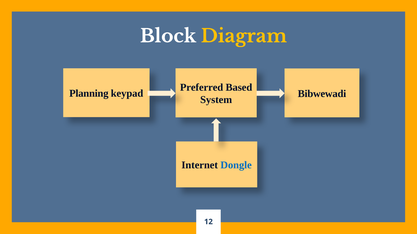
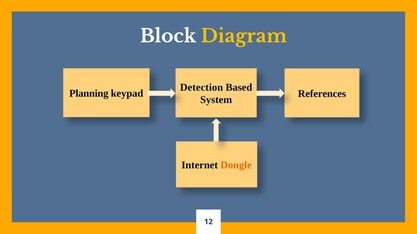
Preferred: Preferred -> Detection (202, 88)
Bibwewadi: Bibwewadi -> References (322, 94)
Dongle colour: blue -> orange (236, 166)
